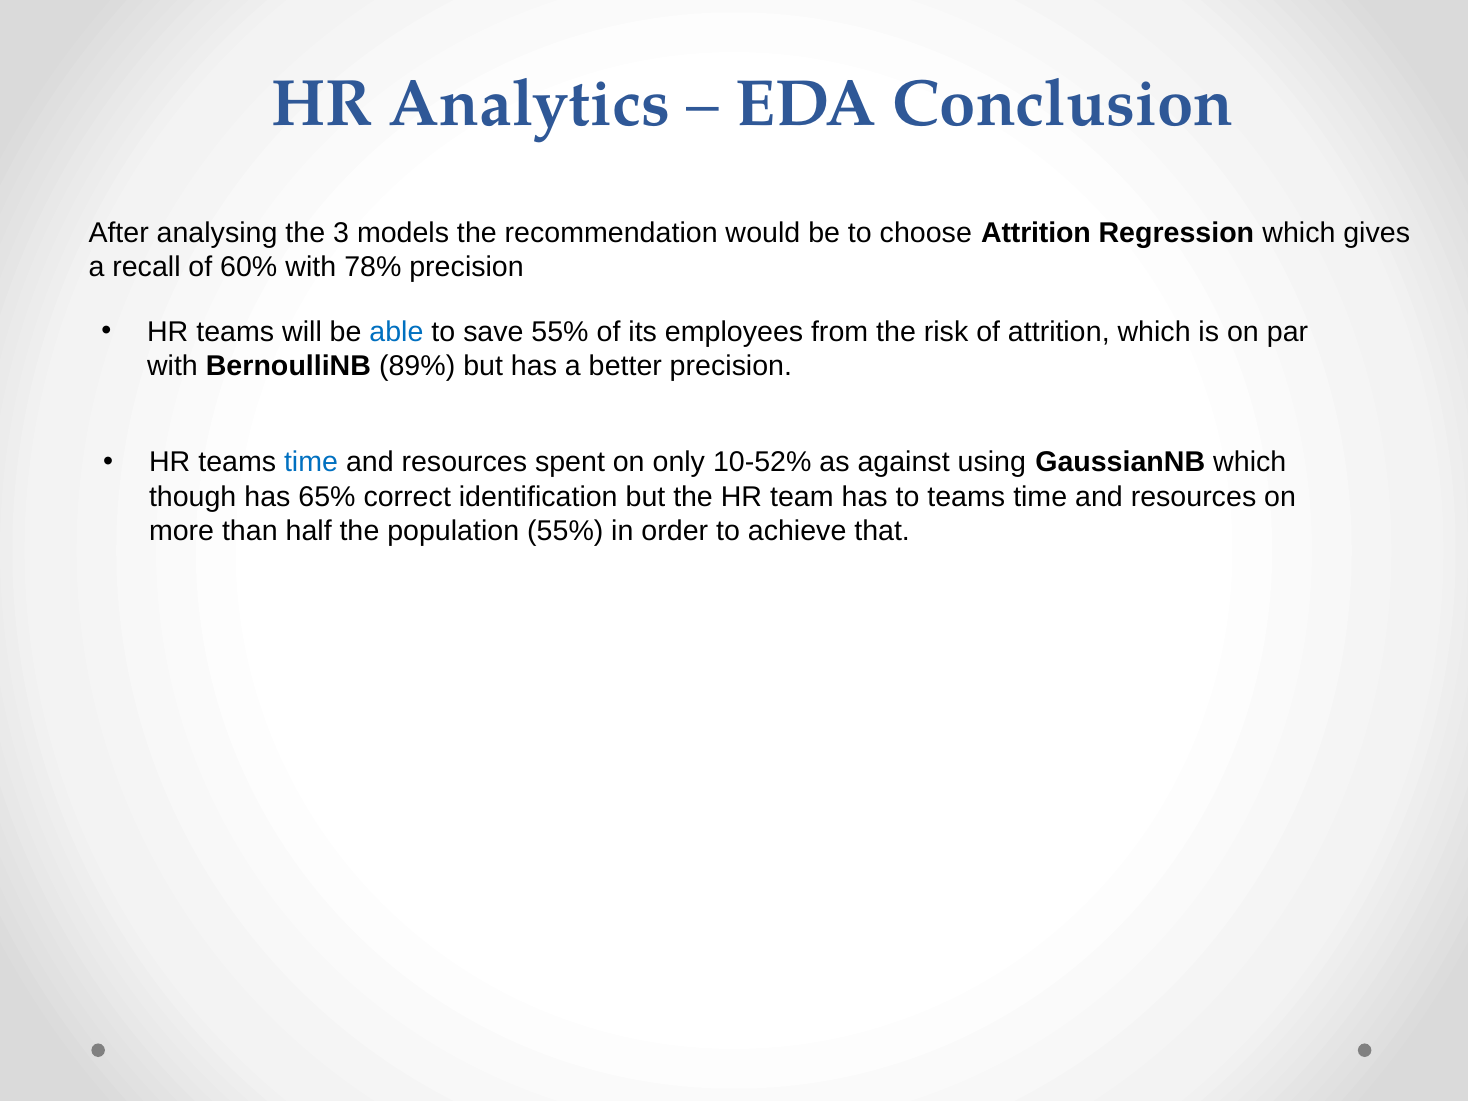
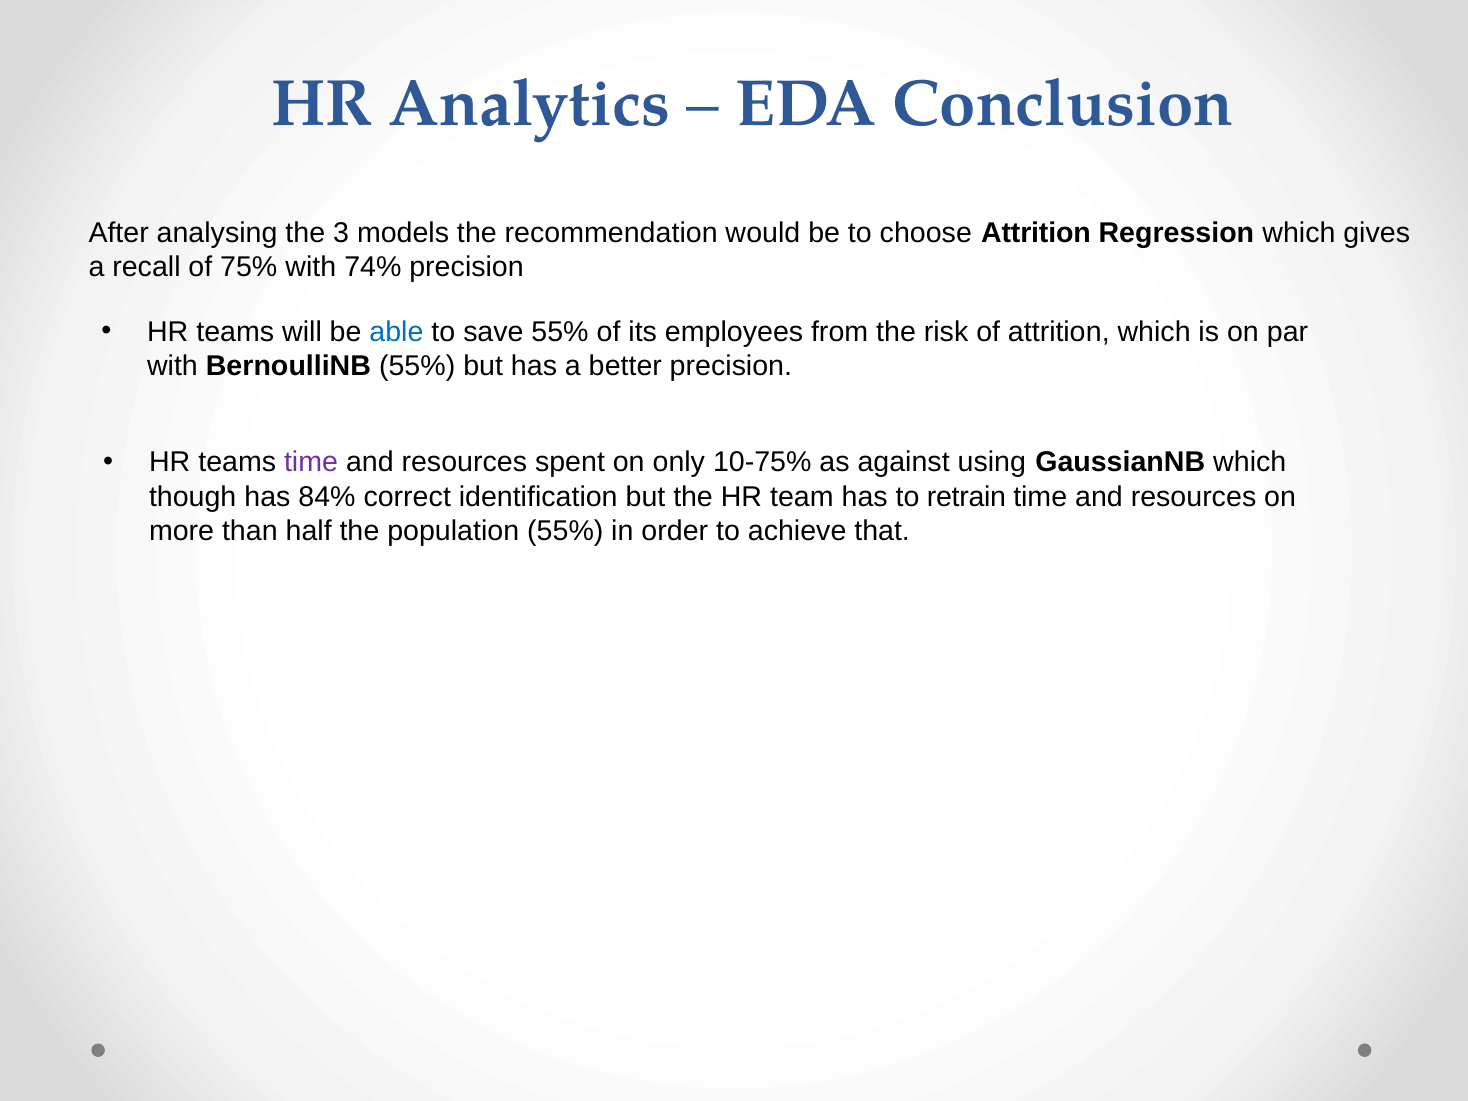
60%: 60% -> 75% (249, 267)
78%: 78% -> 74% (373, 267)
BernoulliNB 89%: 89% -> 55% (417, 366)
time colour: blue -> purple (311, 462)
10-52%: 10-52% -> 10-75% (762, 462)
65%: 65% -> 84% (327, 497)
to teams: teams -> retrain (966, 497)
